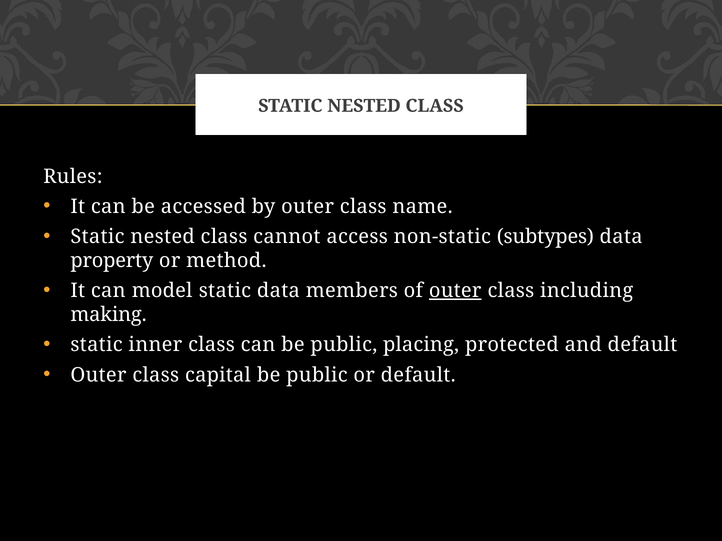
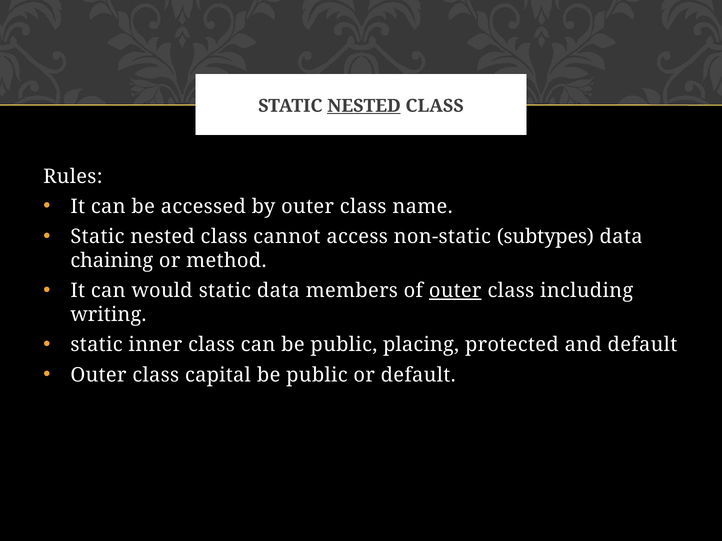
NESTED underline: none -> present (364, 106)
property: property -> chaining (112, 261)
model: model -> would (162, 291)
making: making -> writing (108, 315)
